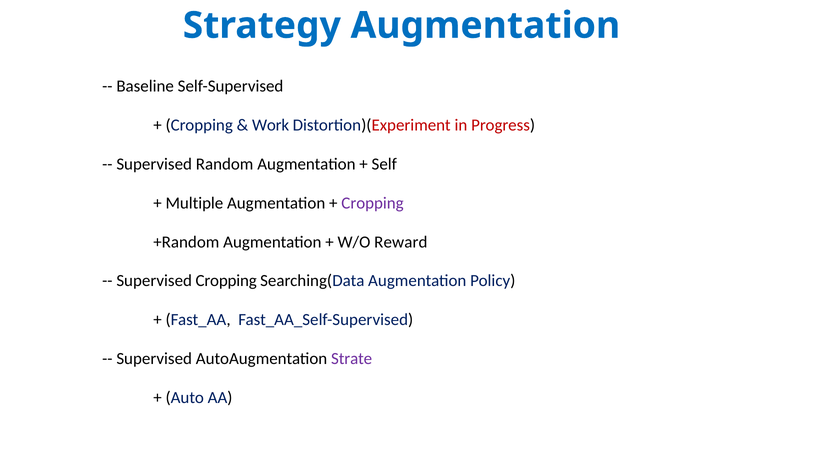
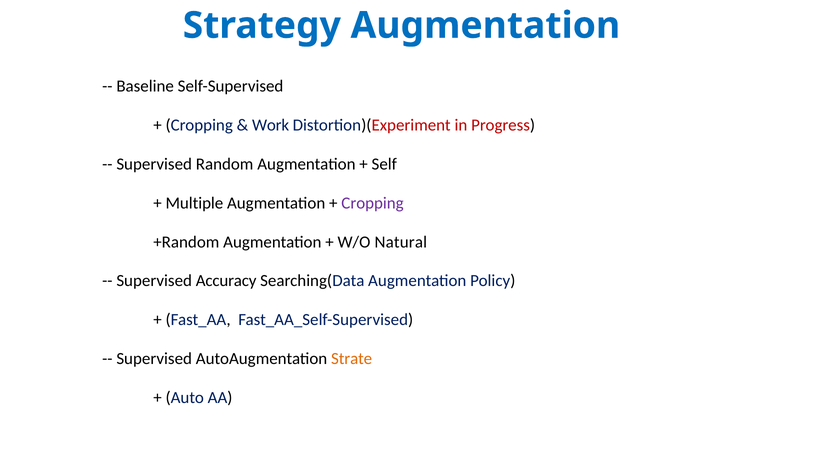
Reward: Reward -> Natural (401, 242)
Supervised Cropping: Cropping -> Accuracy (226, 281)
Strate colour: purple -> orange (352, 359)
